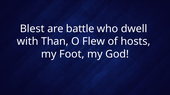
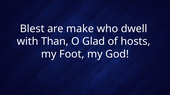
battle: battle -> make (80, 29)
Flew: Flew -> Glad (94, 42)
